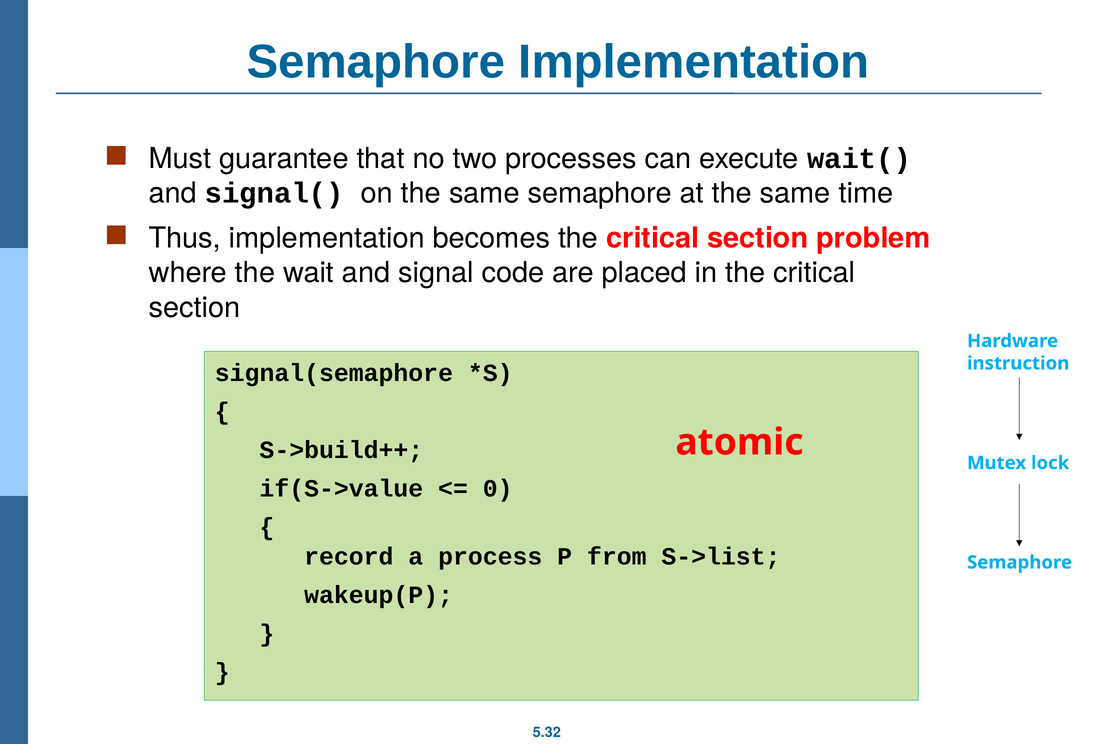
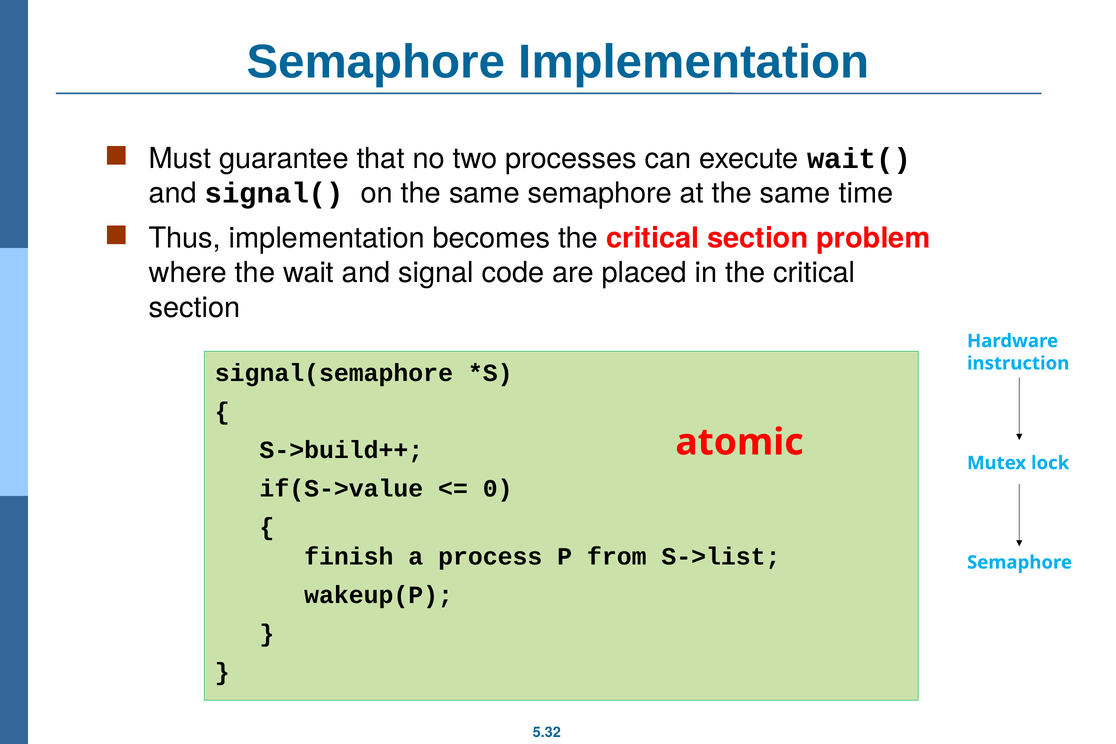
record: record -> finish (349, 557)
